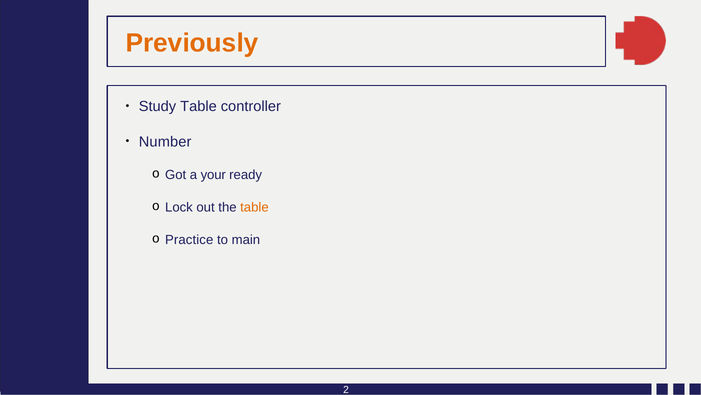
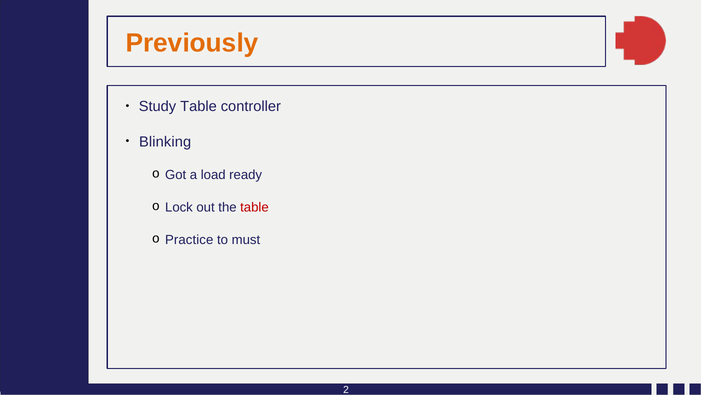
Number: Number -> Blinking (165, 141)
your: your -> load (213, 175)
table colour: orange -> red (254, 207)
main: main -> must (246, 240)
